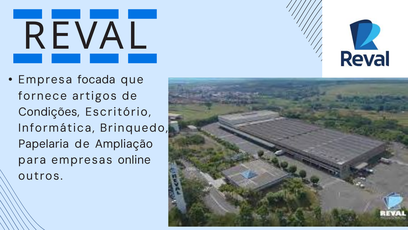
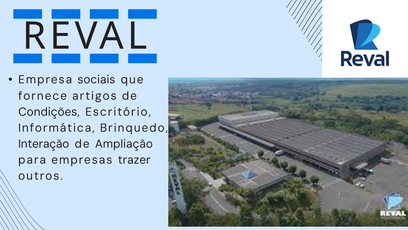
focada: focada -> sociais (96, 80)
Papelaria: Papelaria -> Interação (44, 144)
online: online -> trazer (134, 160)
